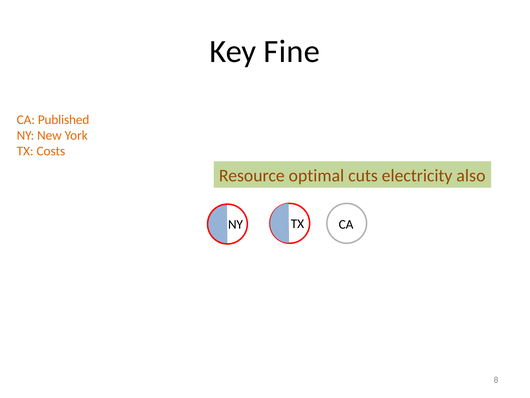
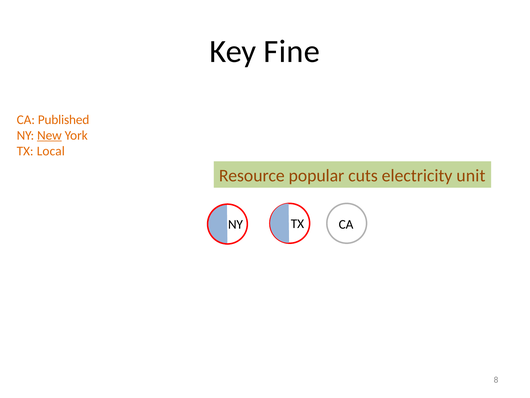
New underline: none -> present (49, 135)
Costs: Costs -> Local (51, 151)
optimal: optimal -> popular (316, 176)
also: also -> unit (471, 176)
